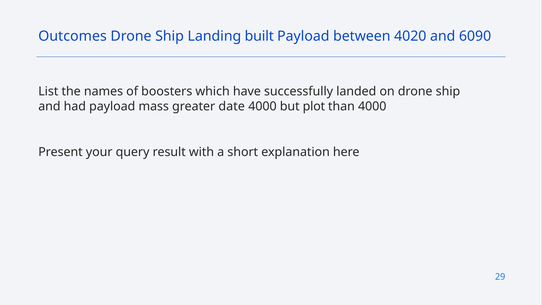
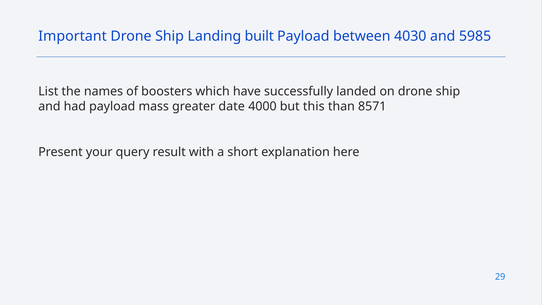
Outcomes: Outcomes -> Important (73, 36)
4020: 4020 -> 4030 (410, 36)
6090: 6090 -> 5985 (475, 36)
plot: plot -> this (314, 106)
than 4000: 4000 -> 8571 (372, 106)
